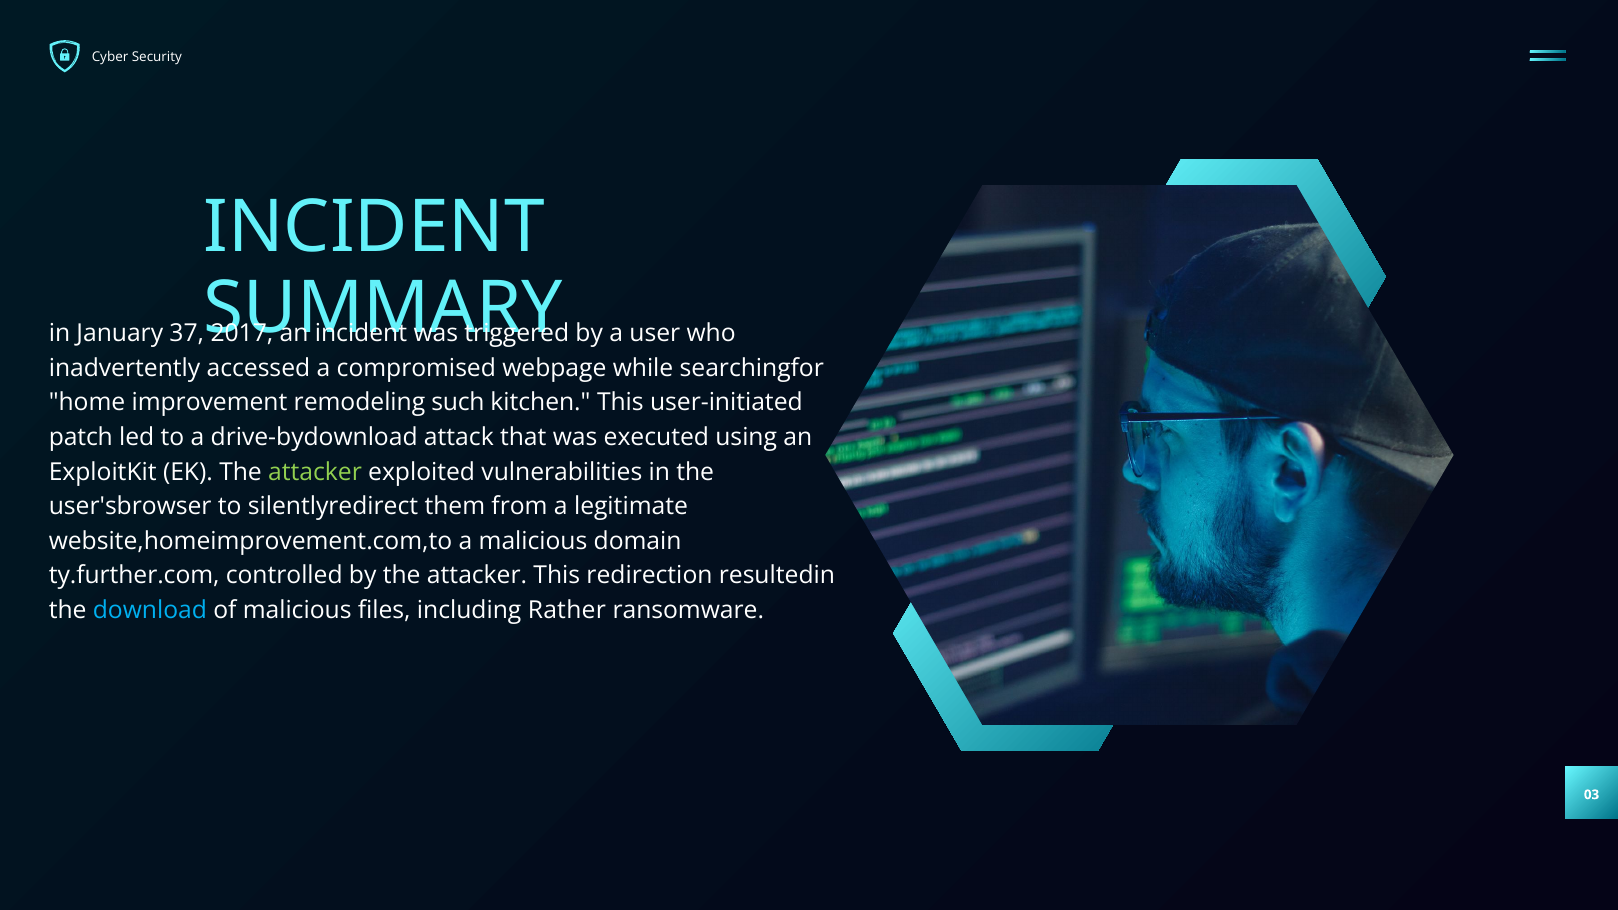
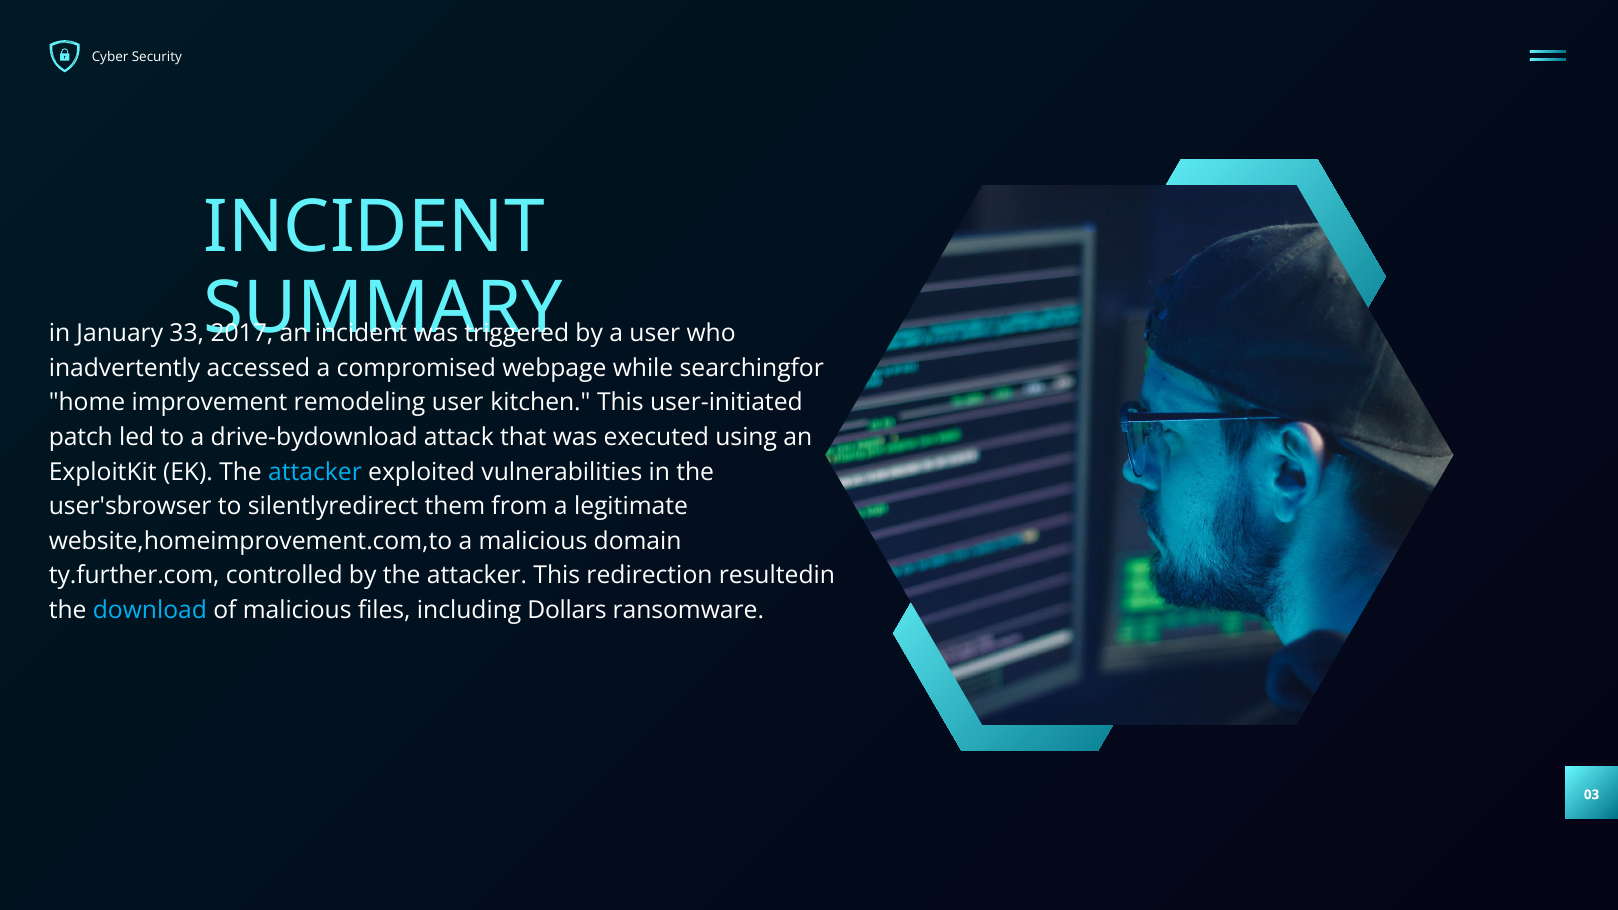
37: 37 -> 33 (187, 334)
remodeling such: such -> user (458, 403)
attacker colour: light green -> light blue (315, 472)
Rather: Rather -> Dollars (567, 610)
